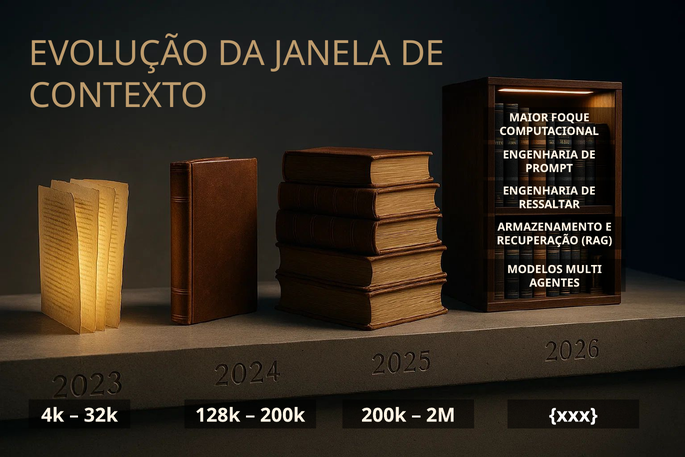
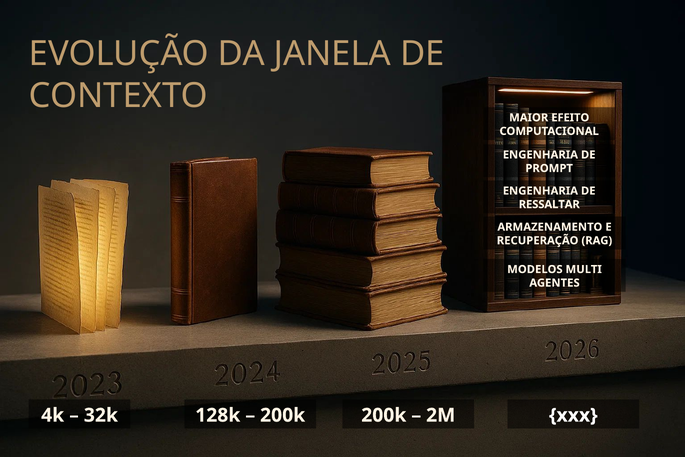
FOQUE: FOQUE -> EFEITO (570, 118)
